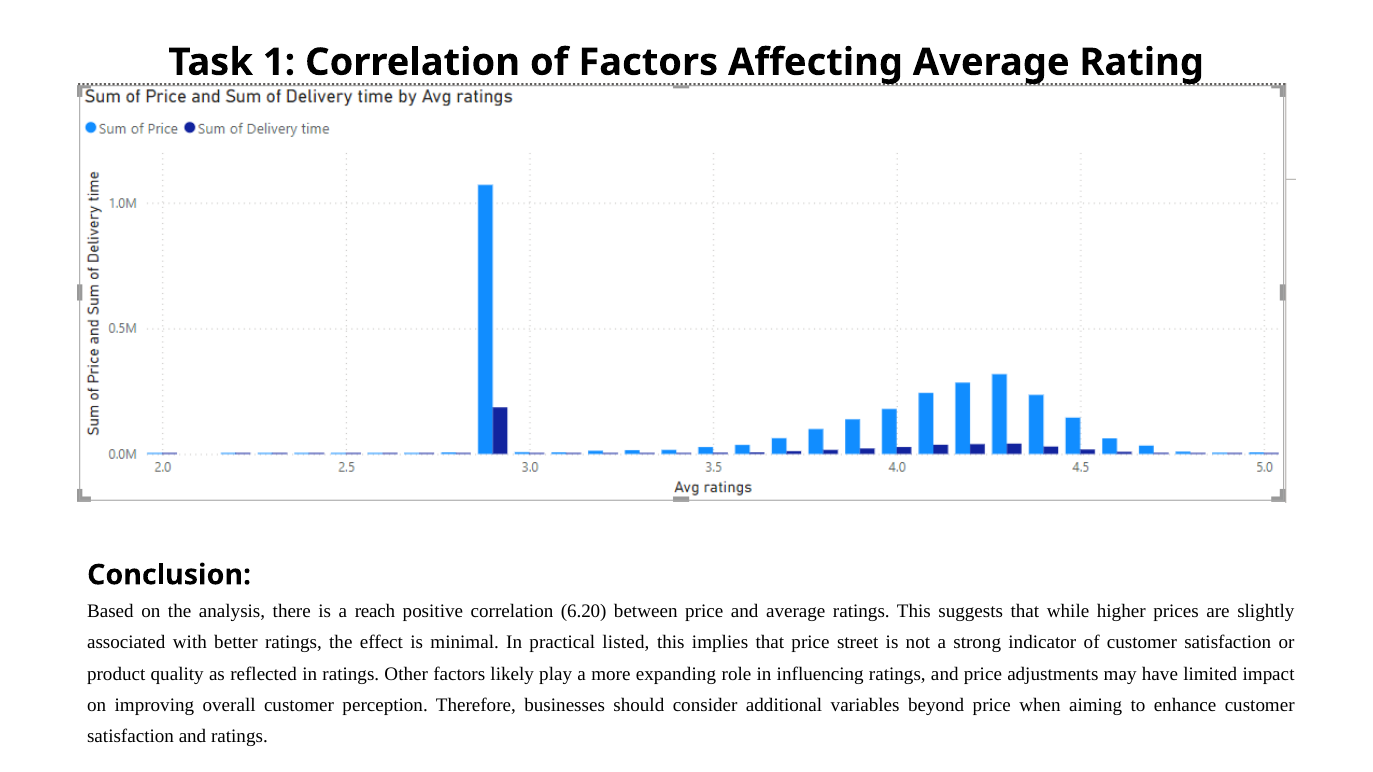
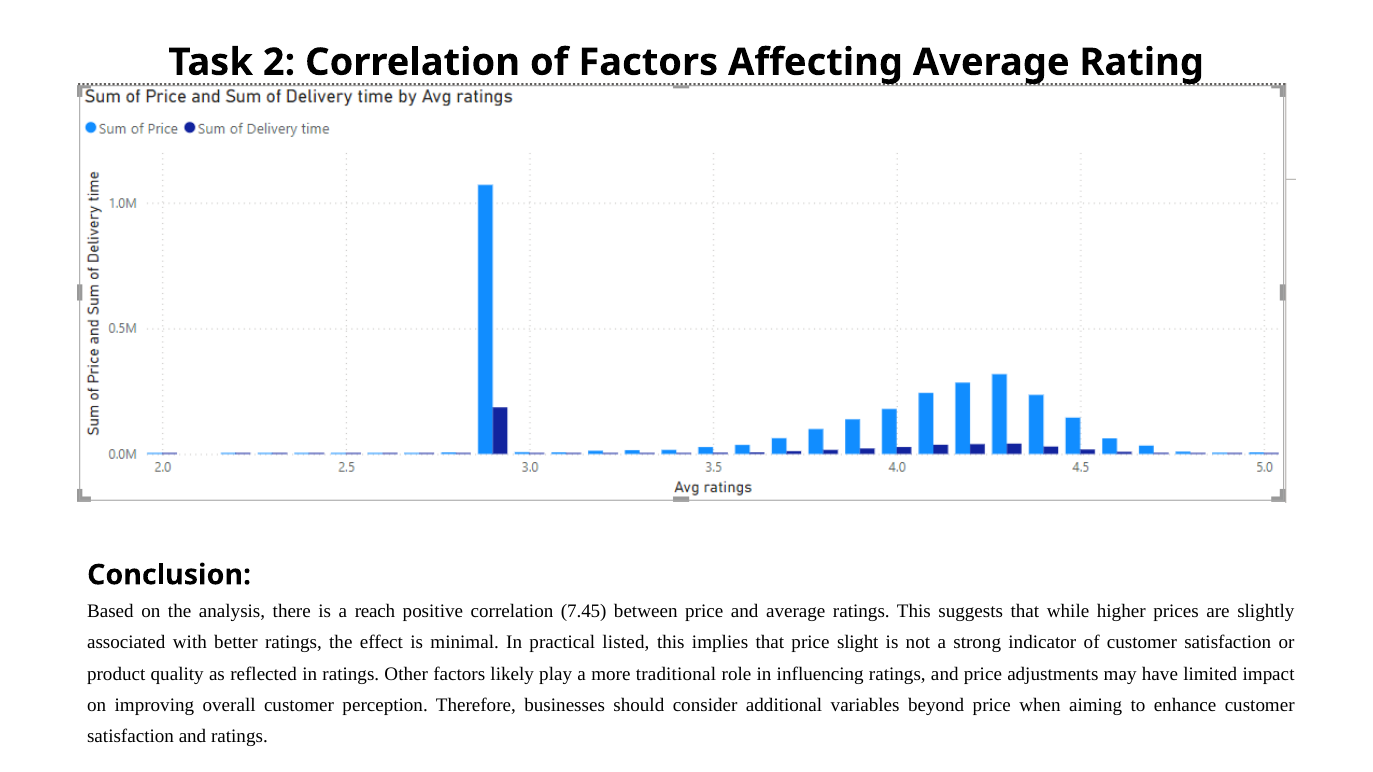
1: 1 -> 2 (279, 62)
6.20: 6.20 -> 7.45 (584, 611)
street: street -> slight (858, 643)
expanding: expanding -> traditional (676, 674)
